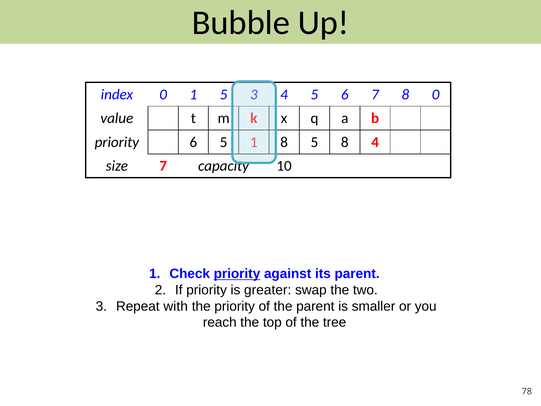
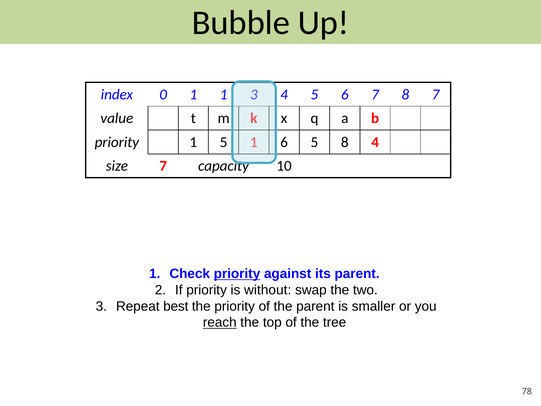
1 5: 5 -> 1 (224, 94)
8 0: 0 -> 7 (436, 94)
priority 6: 6 -> 1 (193, 142)
8: 8 -> 6 (284, 142)
greater: greater -> without (268, 290)
with: with -> best (176, 306)
reach underline: none -> present (220, 322)
